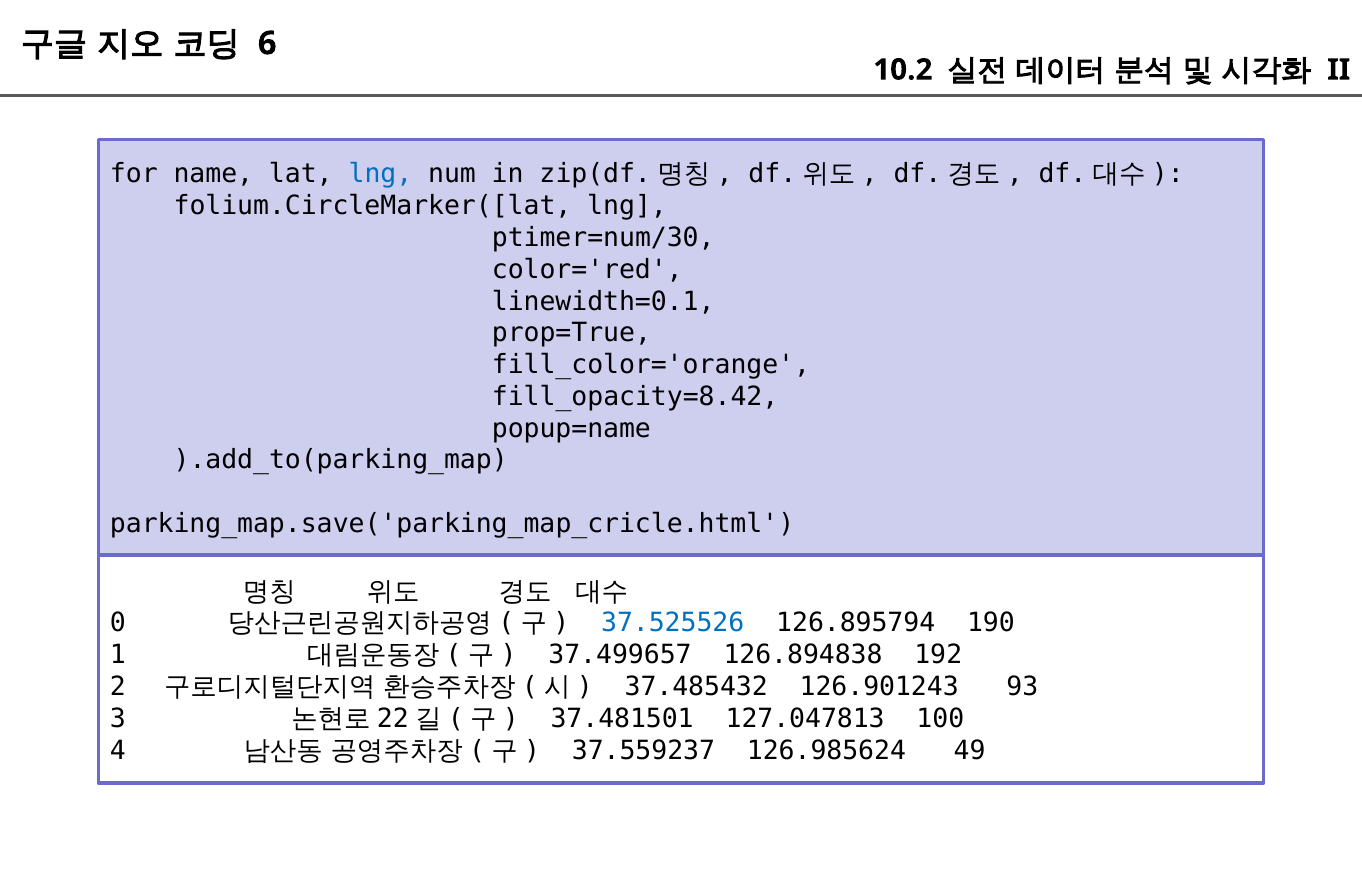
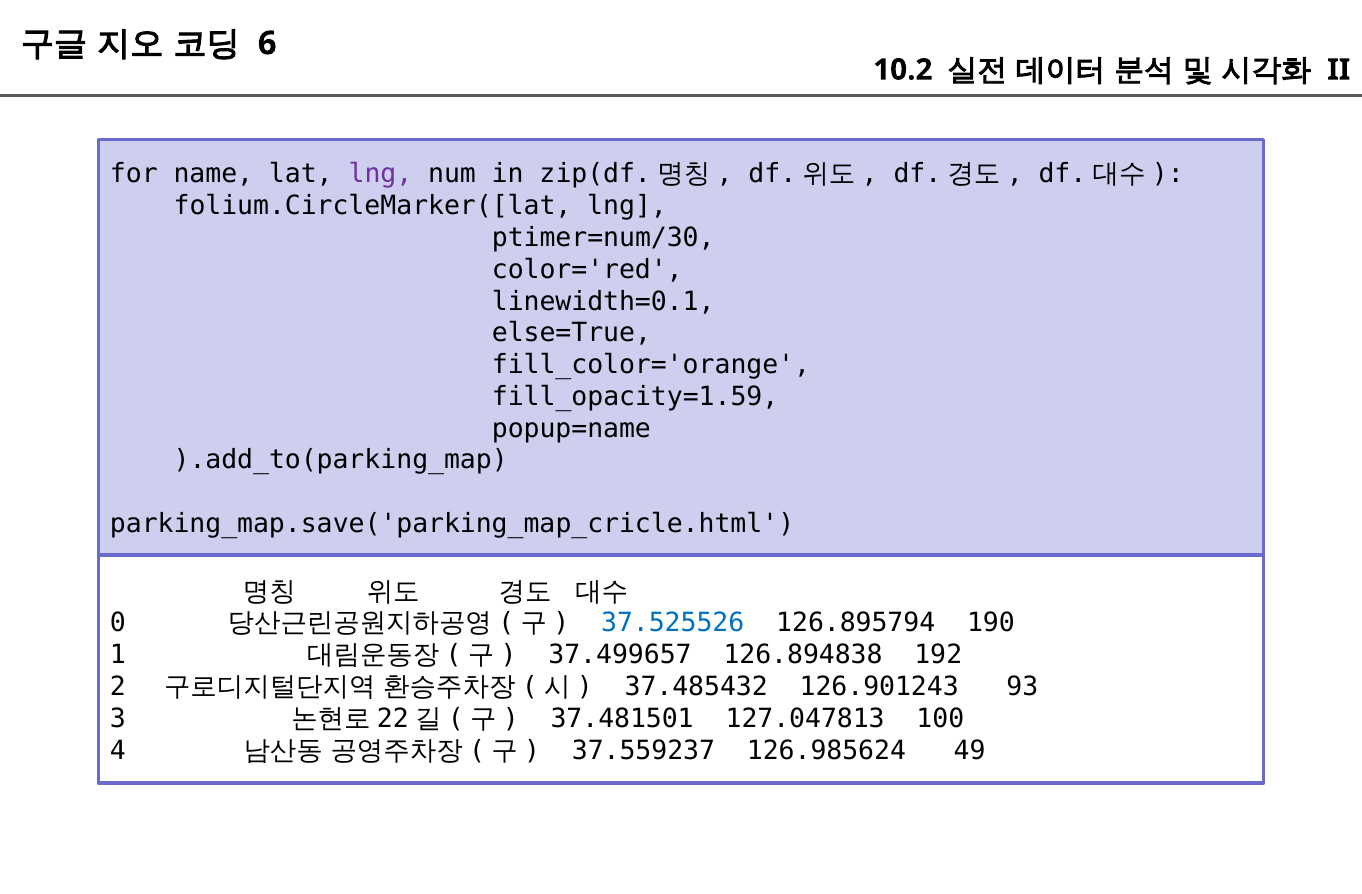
lng colour: blue -> purple (380, 174)
prop=True: prop=True -> else=True (571, 333)
fill_opacity=8.42: fill_opacity=8.42 -> fill_opacity=1.59 (635, 397)
